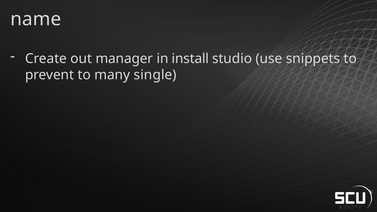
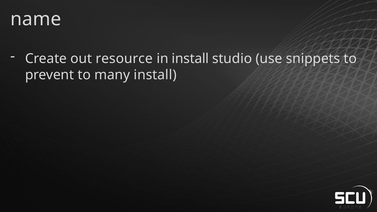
manager: manager -> resource (124, 59)
many single: single -> install (155, 75)
